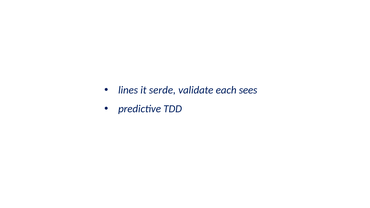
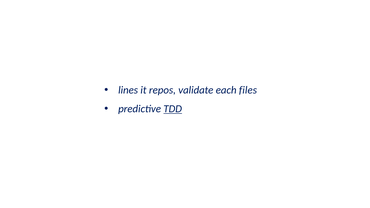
serde: serde -> repos (162, 90)
sees: sees -> files (248, 90)
TDD underline: none -> present (173, 109)
